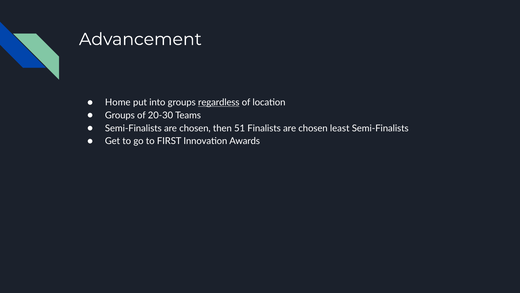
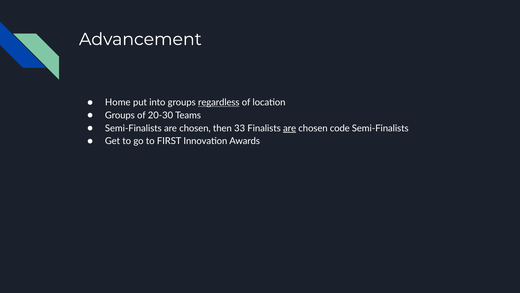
51: 51 -> 33 (240, 128)
are underline: none -> present (290, 128)
least: least -> code (340, 128)
